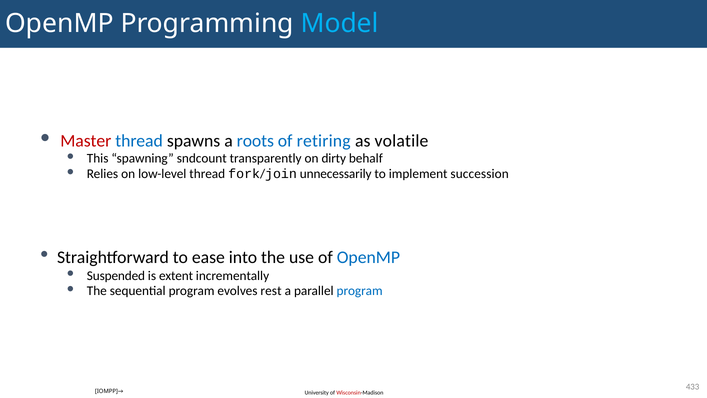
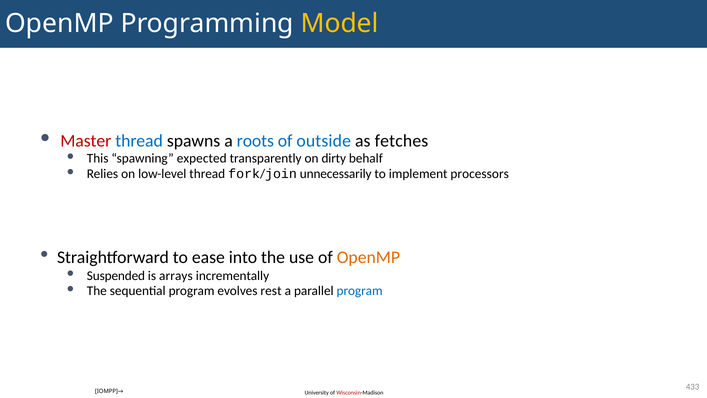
Model colour: light blue -> yellow (340, 24)
retiring: retiring -> outside (324, 141)
volatile: volatile -> fetches (401, 141)
sndcount: sndcount -> expected (202, 158)
succession: succession -> processors (480, 174)
OpenMP colour: blue -> orange (368, 257)
extent: extent -> arrays (176, 275)
